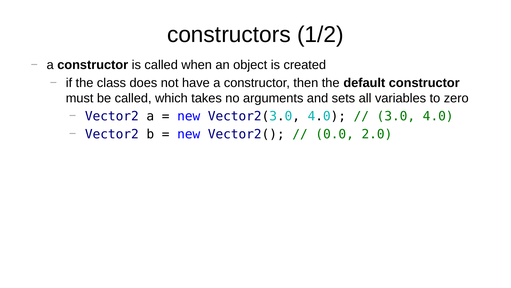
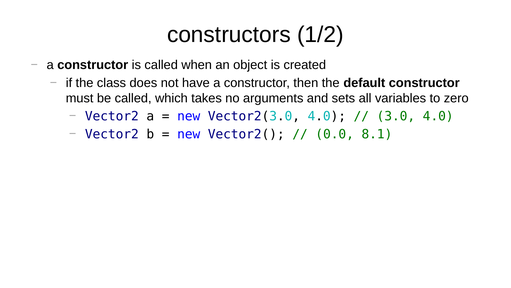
2.0: 2.0 -> 8.1 (377, 134)
